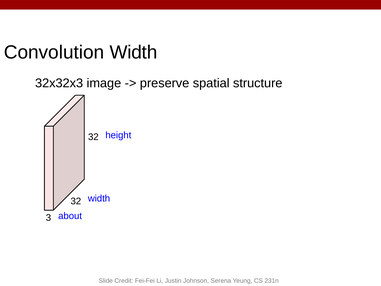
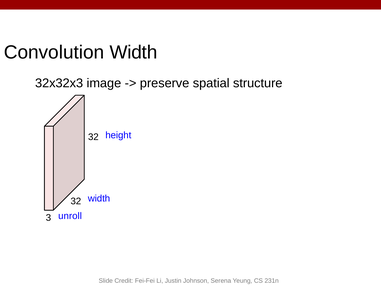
about: about -> unroll (70, 216)
